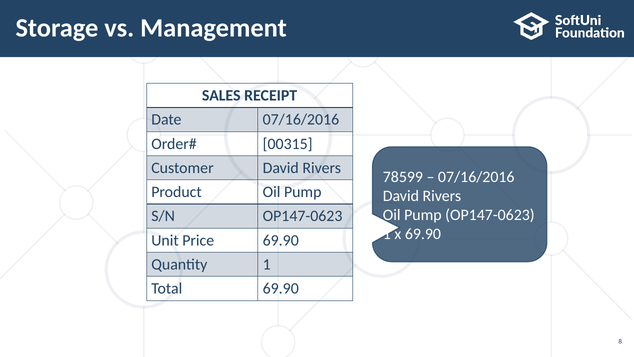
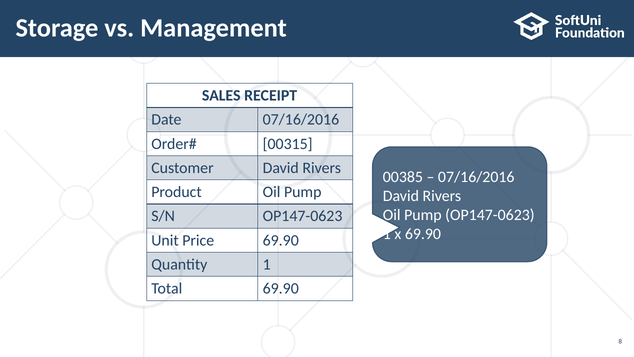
78599: 78599 -> 00385 (403, 177)
